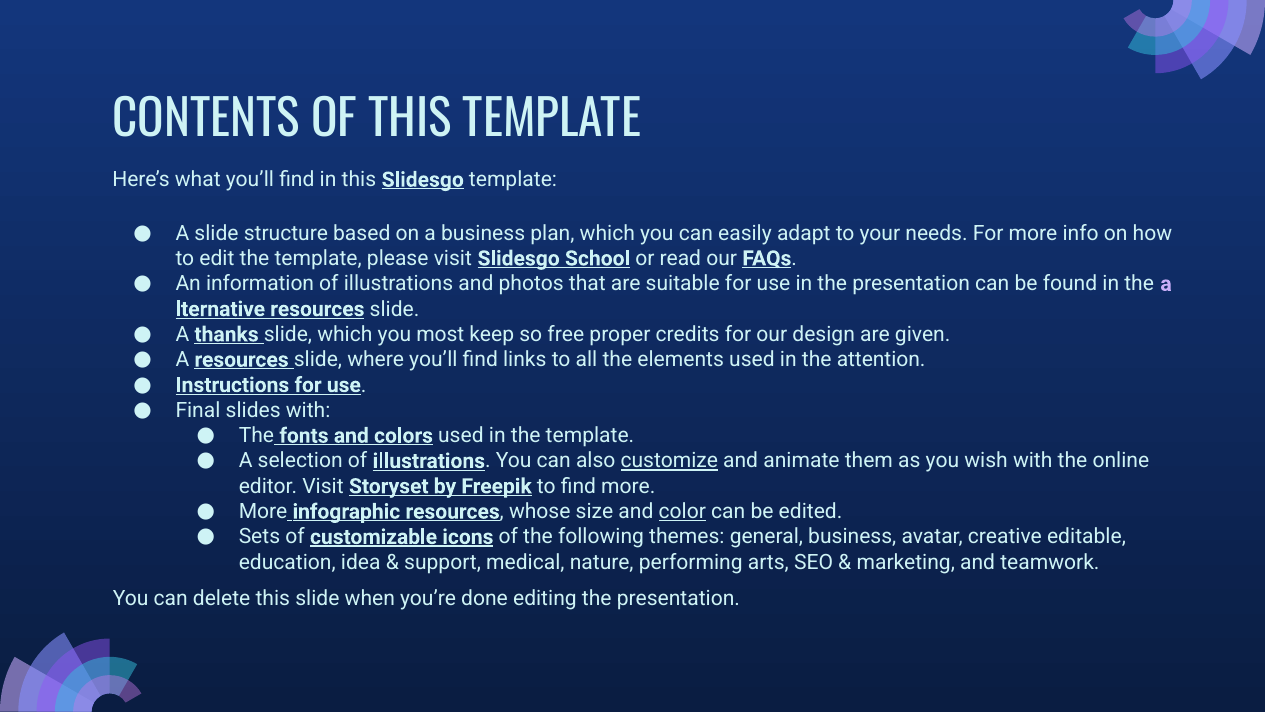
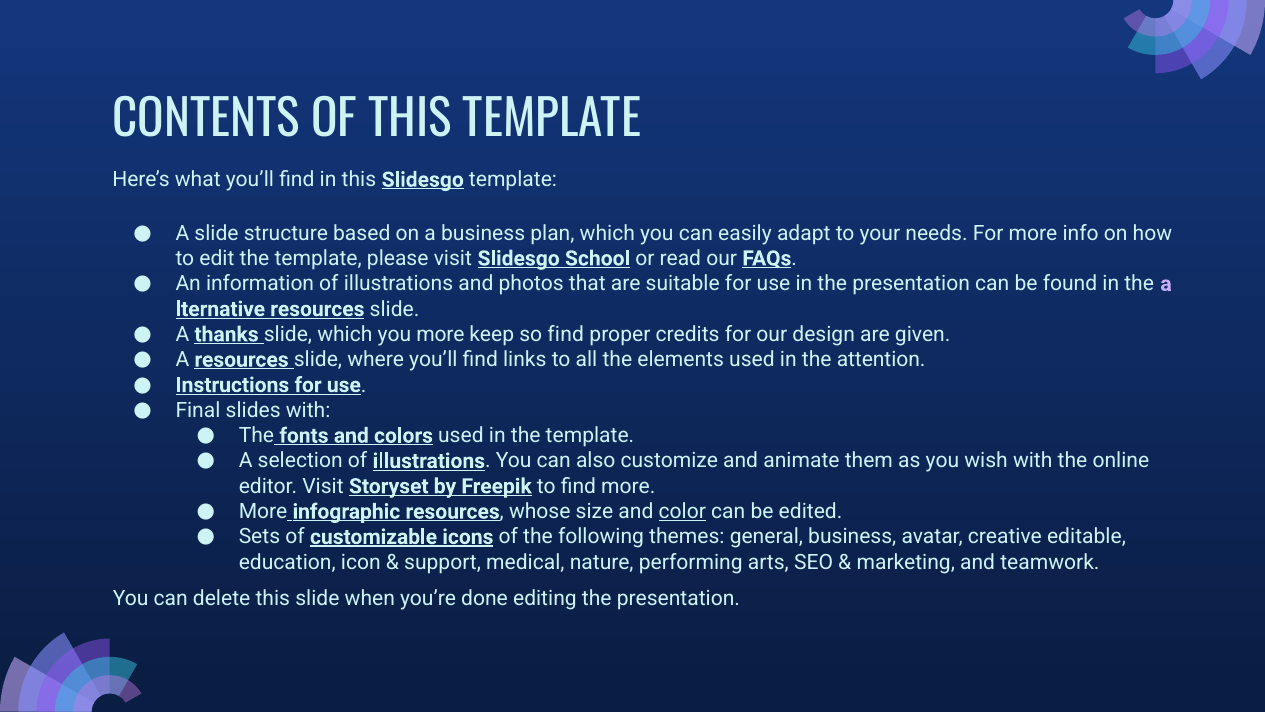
you most: most -> more (440, 334)
so free: free -> find (566, 334)
customize underline: present -> none (669, 461)
idea: idea -> icon (361, 562)
